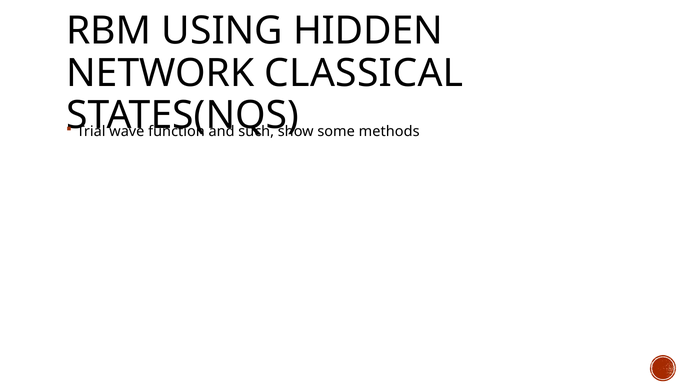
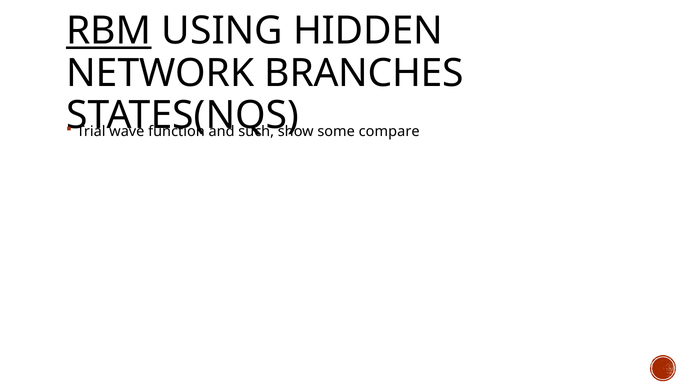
RBM underline: none -> present (109, 31)
CLASSICAL: CLASSICAL -> BRANCHES (364, 73)
methods: methods -> compare (389, 131)
